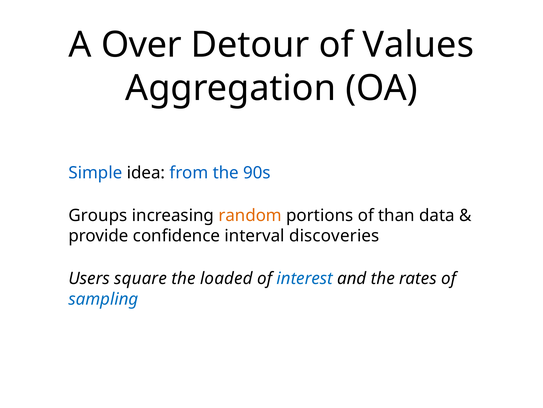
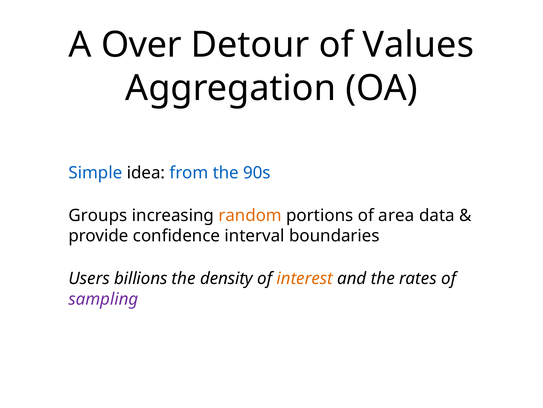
than: than -> area (396, 215)
discoveries: discoveries -> boundaries (334, 235)
square: square -> billions (141, 278)
loaded: loaded -> density (226, 278)
interest colour: blue -> orange (305, 278)
sampling colour: blue -> purple (103, 299)
